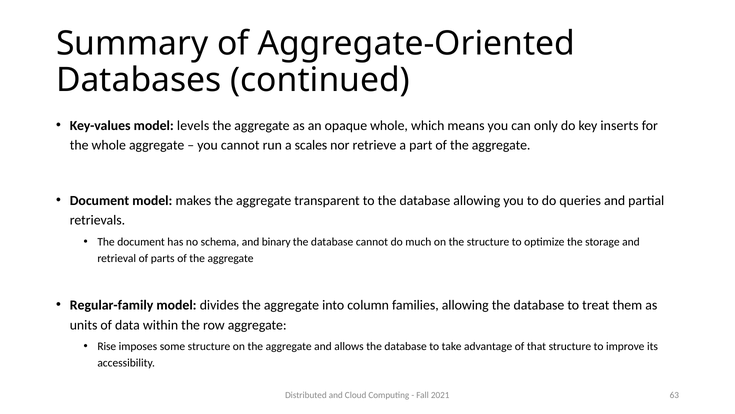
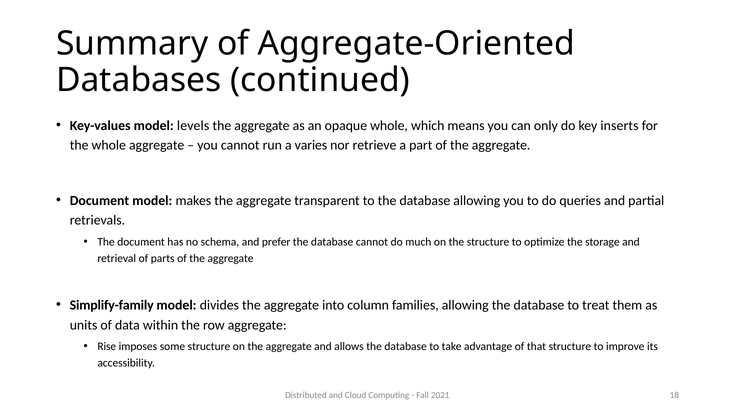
scales: scales -> varies (311, 145)
binary: binary -> prefer (276, 242)
Regular-family: Regular-family -> Simplify-family (112, 305)
63: 63 -> 18 (674, 395)
